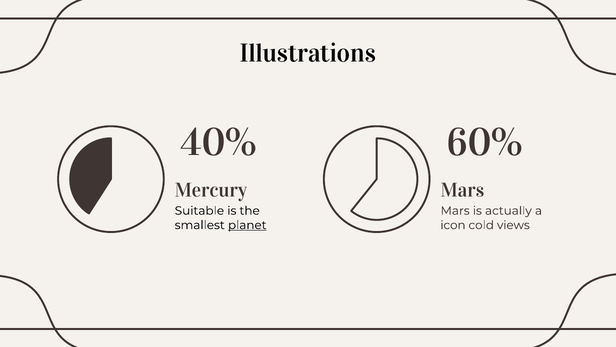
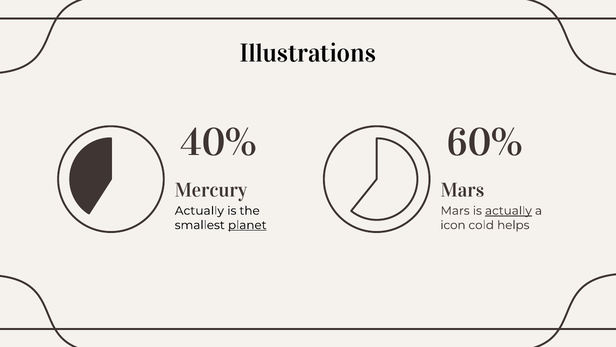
Suitable: Suitable -> Actually (199, 210)
actually underline: none -> present (508, 210)
views: views -> helps (513, 225)
